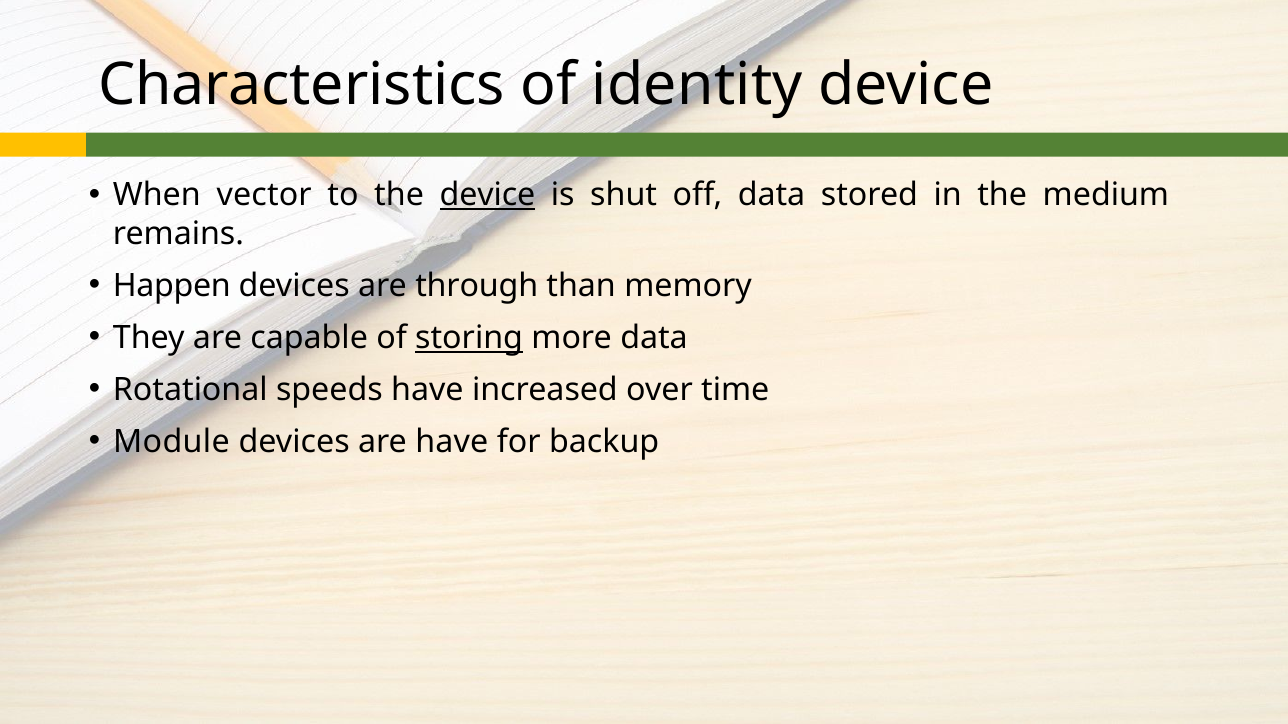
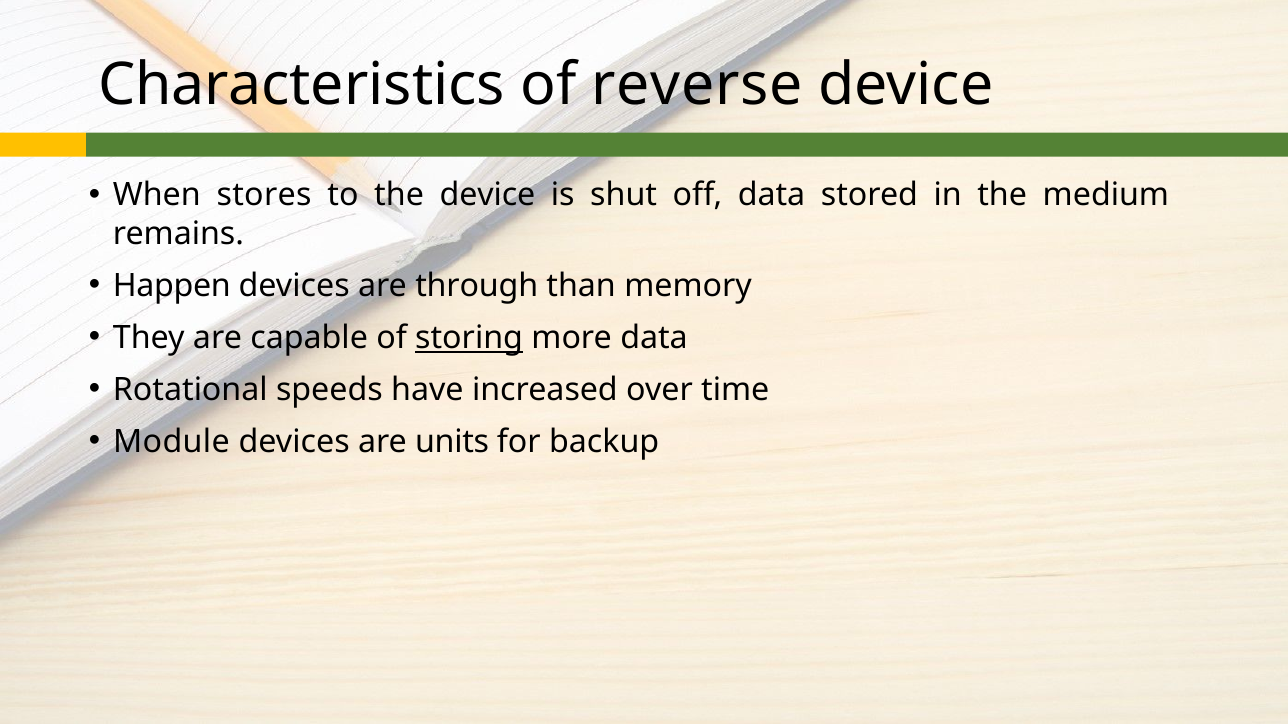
identity: identity -> reverse (697, 85)
vector: vector -> stores (264, 195)
device underline: present -> none (487, 195)
are have: have -> units (452, 442)
